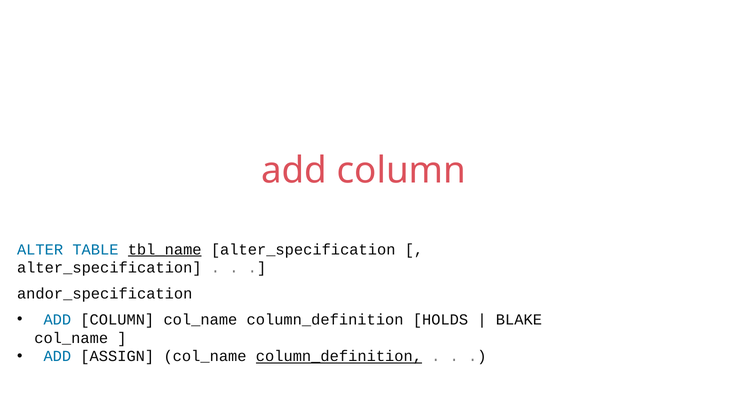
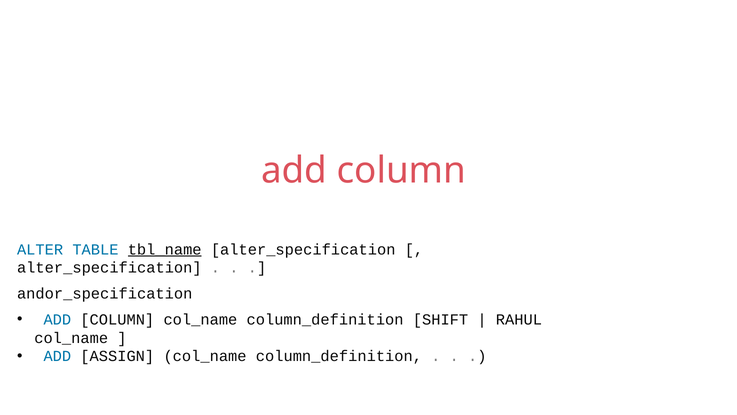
HOLDS: HOLDS -> SHIFT (441, 319)
BLAKE: BLAKE -> RAHUL (519, 319)
column_definition underline: present -> none (339, 356)
